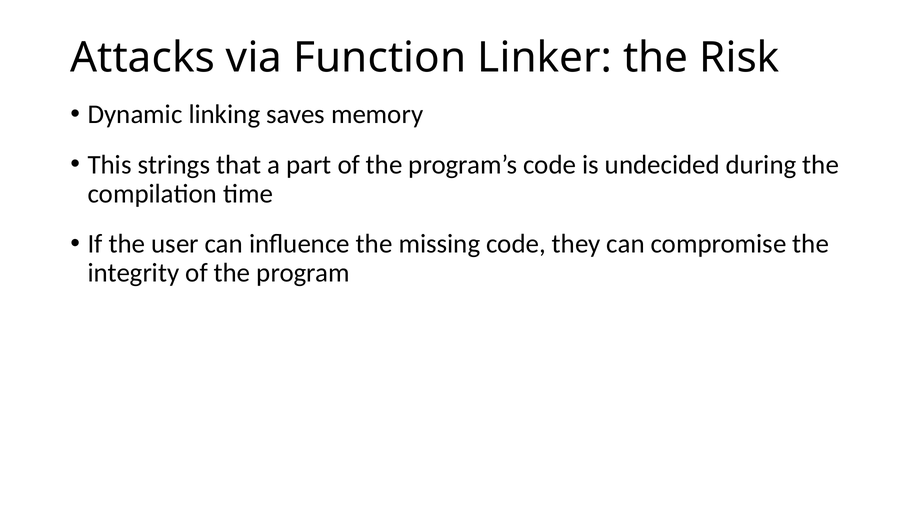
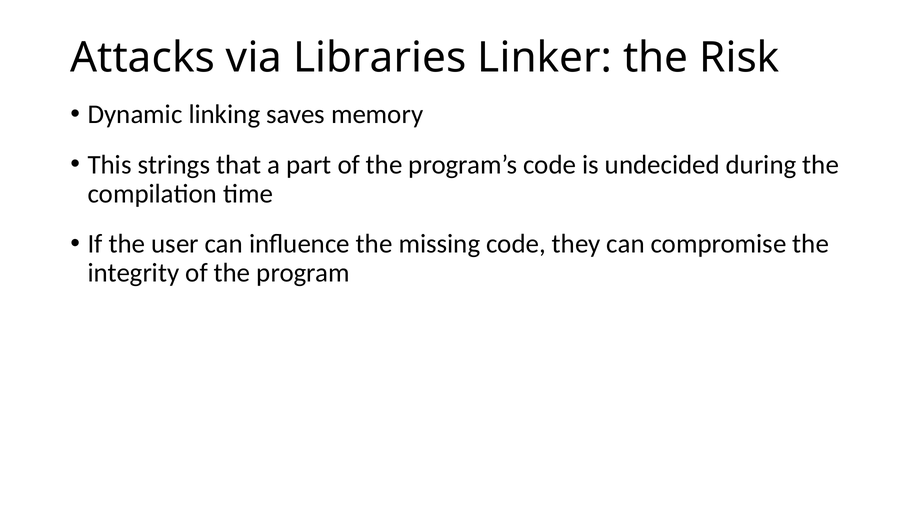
Function: Function -> Libraries (380, 58)
